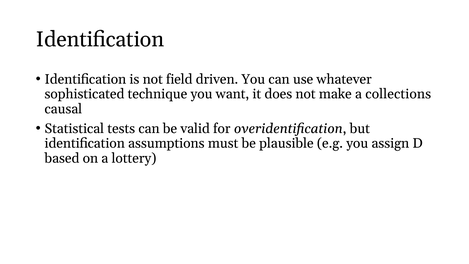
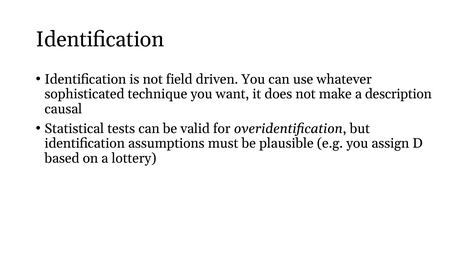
collections: collections -> description (398, 94)
